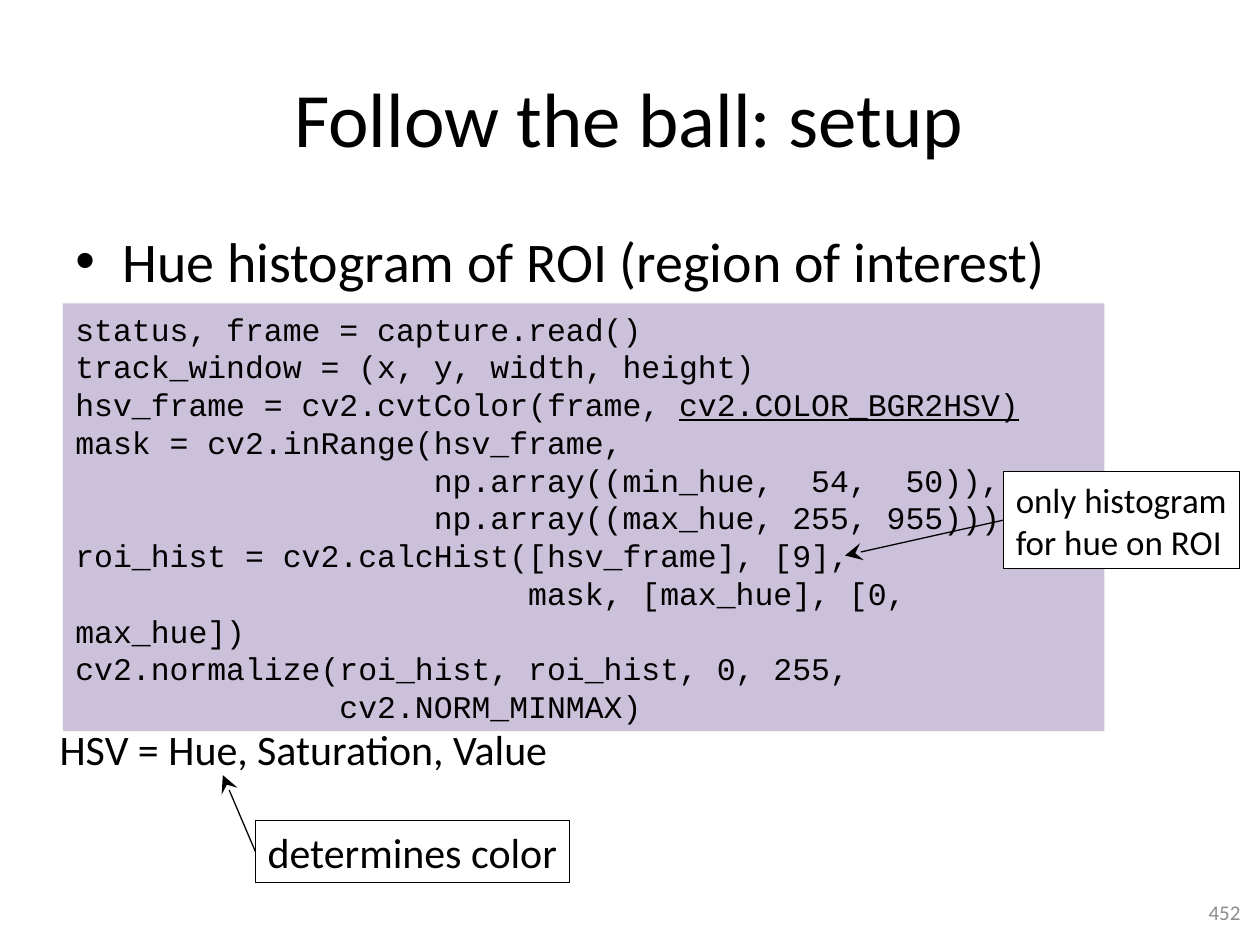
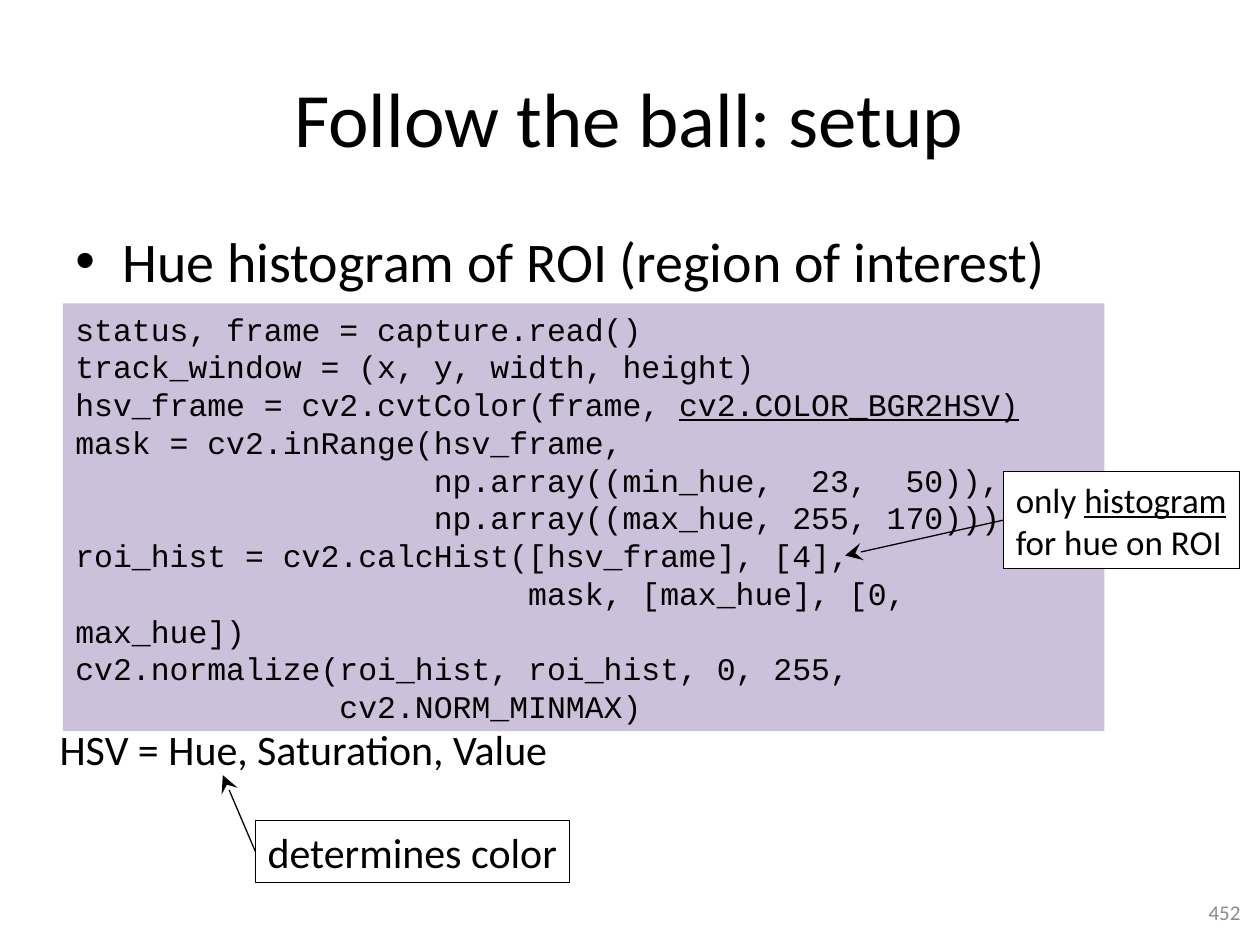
54: 54 -> 23 (840, 482)
histogram underline: none -> present (1155, 501)
955: 955 -> 170 (943, 519)
9: 9 -> 4 (811, 557)
